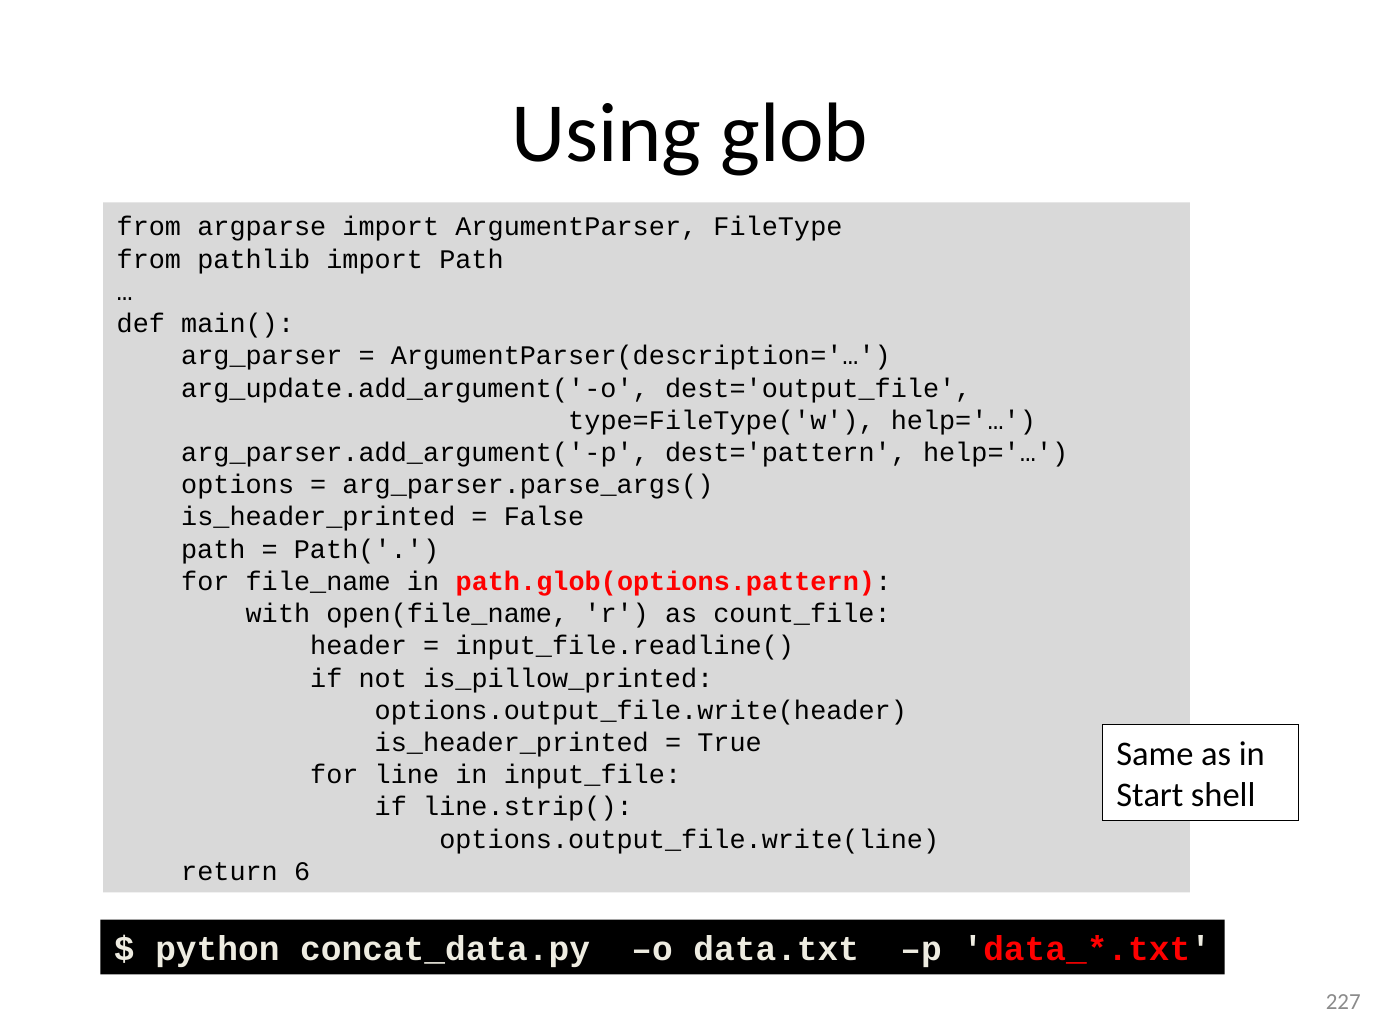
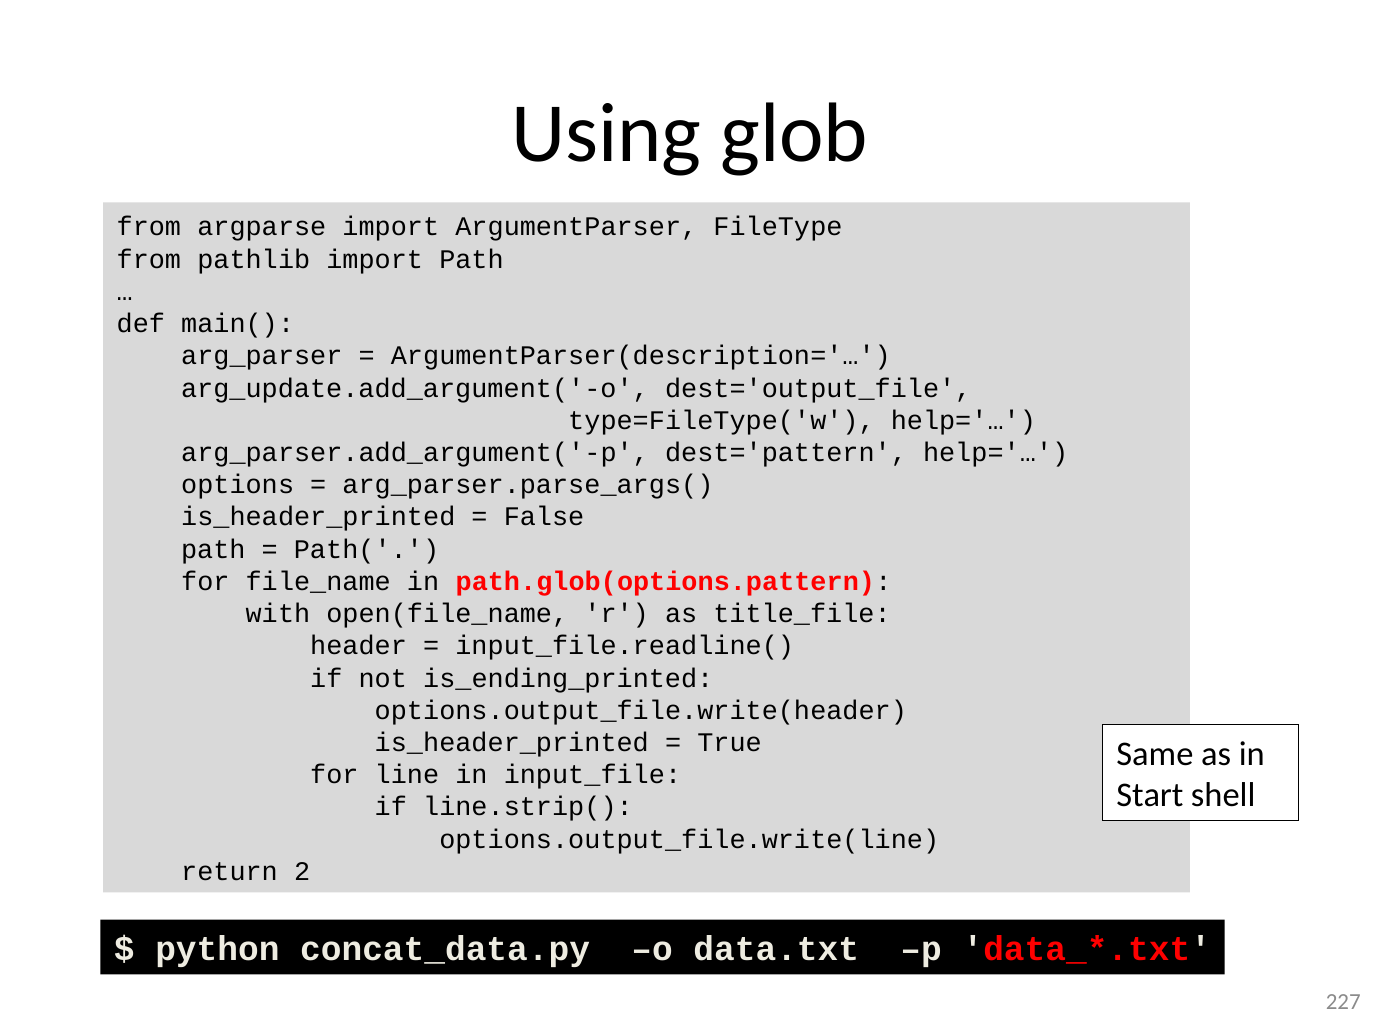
count_file: count_file -> title_file (802, 614)
is_pillow_printed: is_pillow_printed -> is_ending_printed (568, 678)
6: 6 -> 2 (302, 871)
